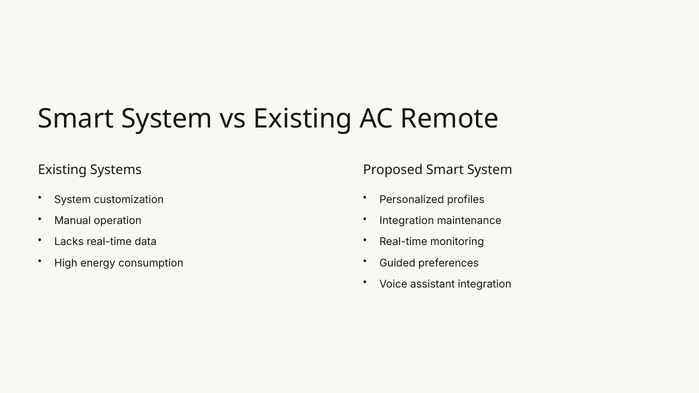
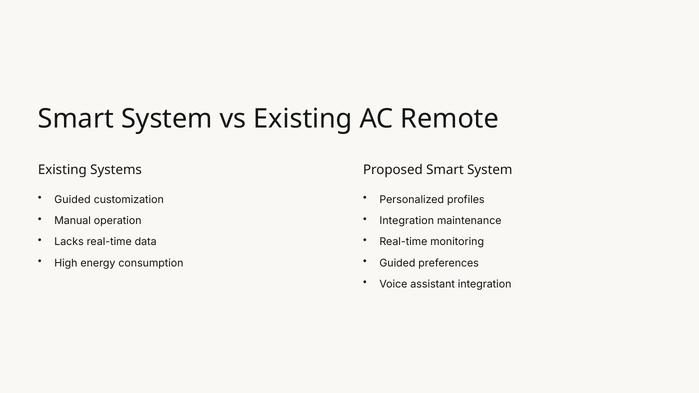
System: System -> Guided (72, 200)
